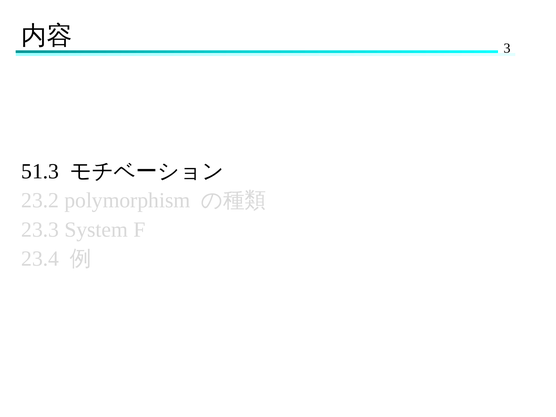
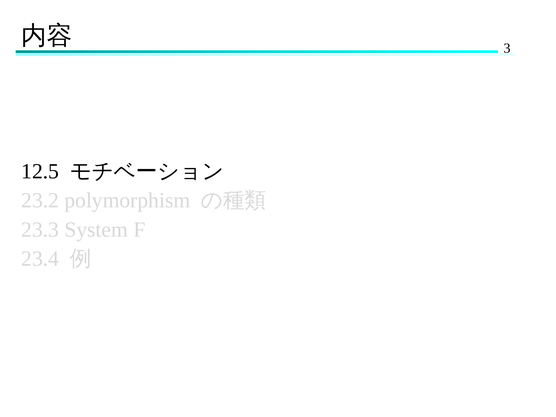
51.3: 51.3 -> 12.5 (40, 171)
